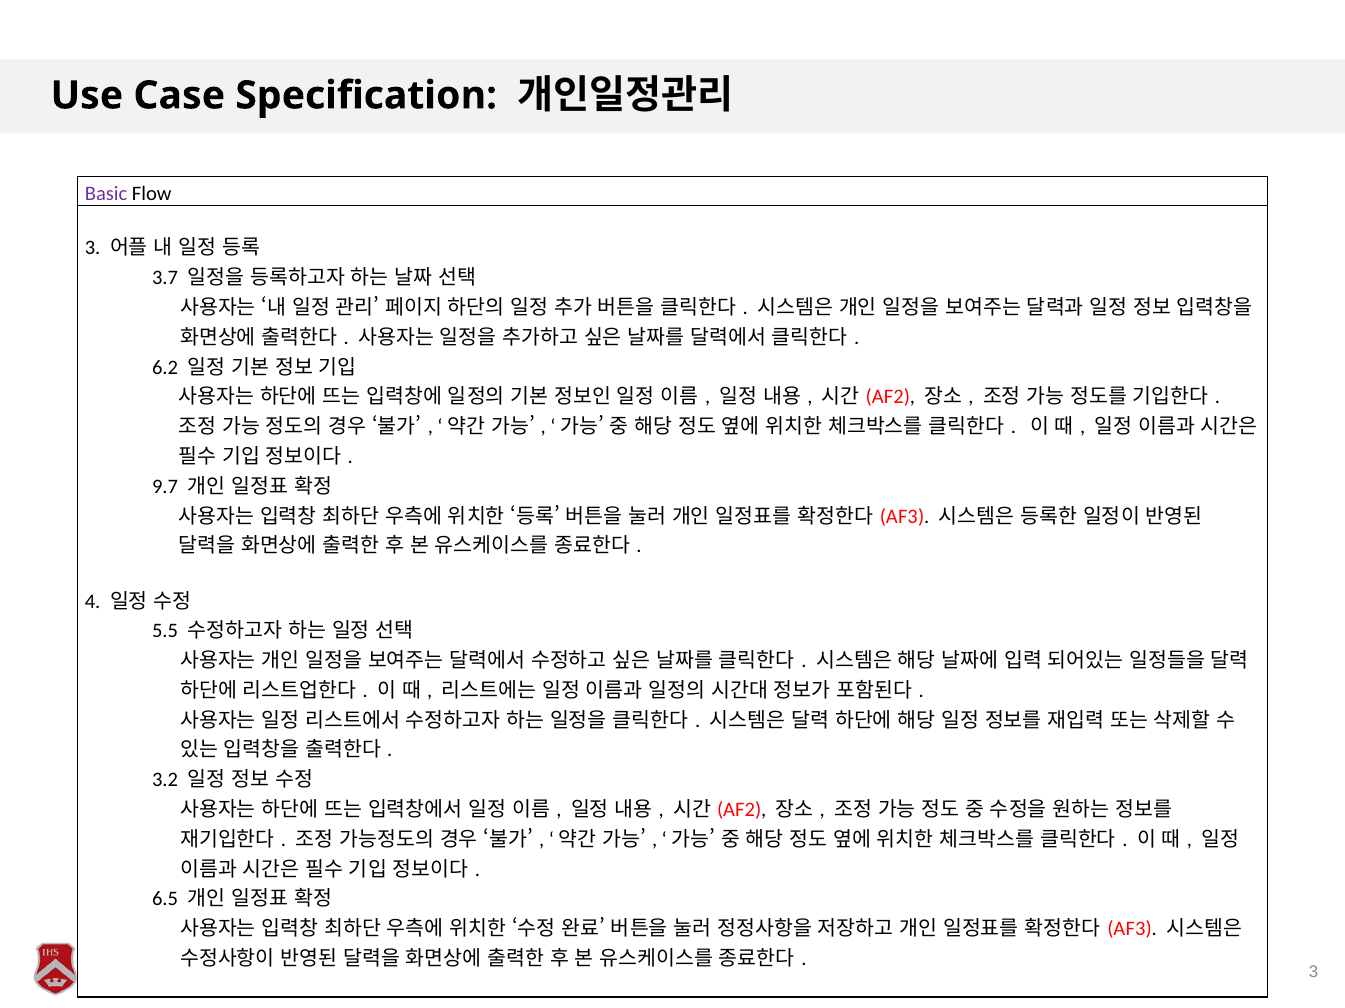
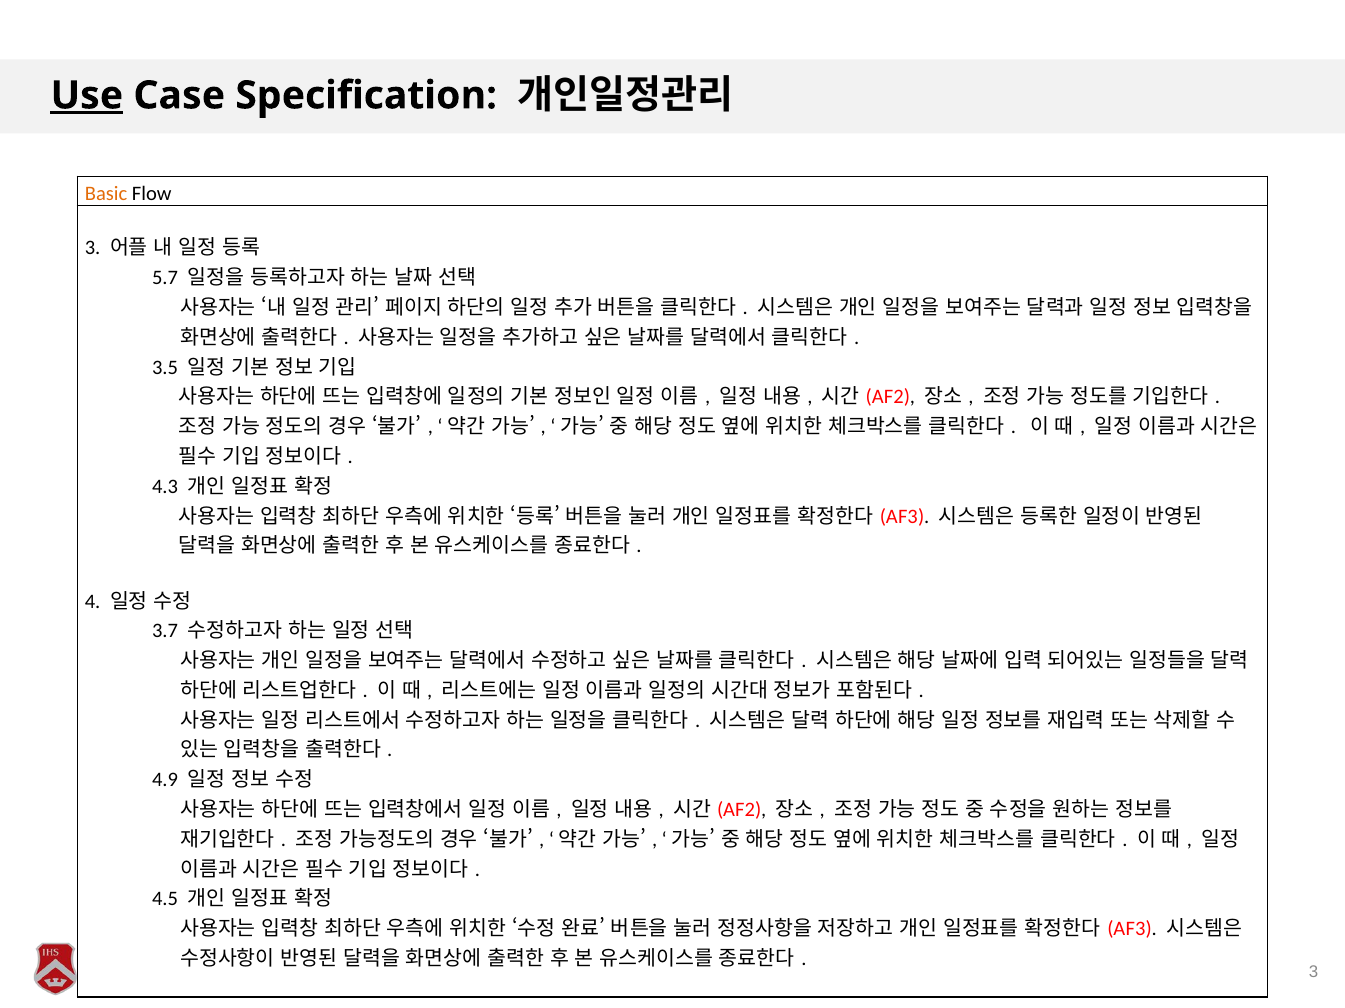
Use underline: none -> present (87, 96)
Basic colour: purple -> orange (106, 193)
3.7: 3.7 -> 5.7 (165, 278)
6.2: 6.2 -> 3.5 (165, 368)
9.7: 9.7 -> 4.3 (165, 487)
5.5: 5.5 -> 3.7 (165, 632)
3.2: 3.2 -> 4.9 (165, 781)
6.5: 6.5 -> 4.5 (165, 900)
